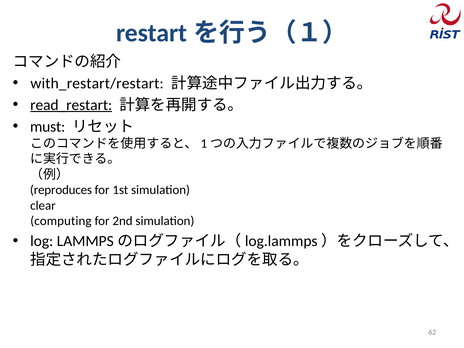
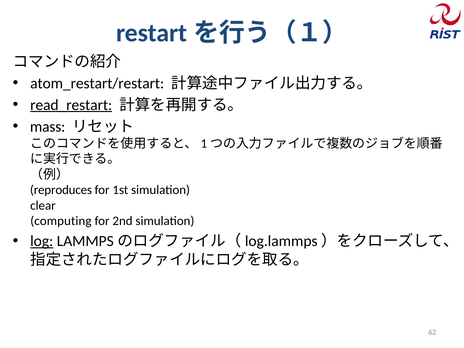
with_restart/restart: with_restart/restart -> atom_restart/restart (97, 83)
must: must -> mass (48, 127)
log underline: none -> present (42, 241)
